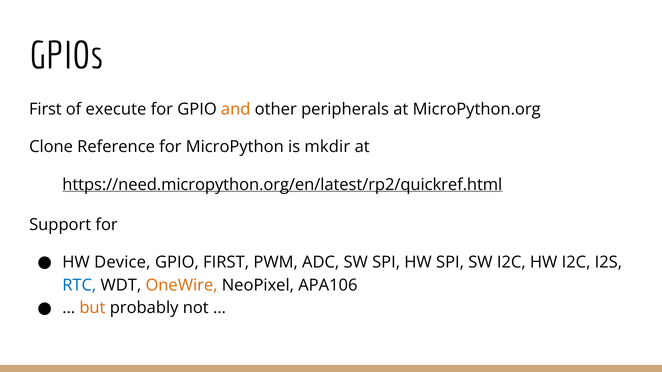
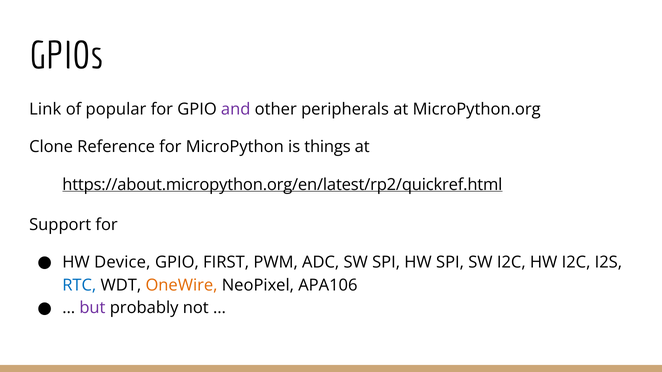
First: First -> Link (45, 109)
execute: execute -> popular (116, 109)
and colour: orange -> purple (236, 109)
mkdir: mkdir -> things (327, 147)
https://need.micropython.org/en/latest/rp2/quickref.html: https://need.micropython.org/en/latest/rp2/quickref.html -> https://about.micropython.org/en/latest/rp2/quickref.html (282, 185)
but colour: orange -> purple (92, 308)
